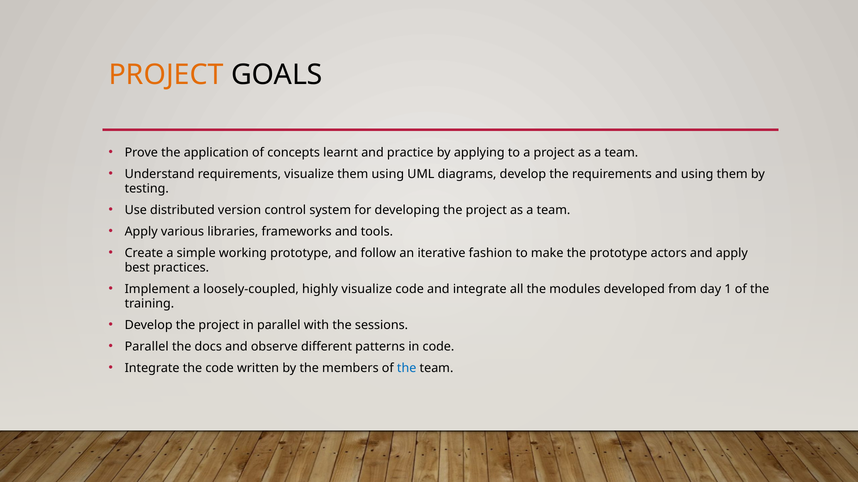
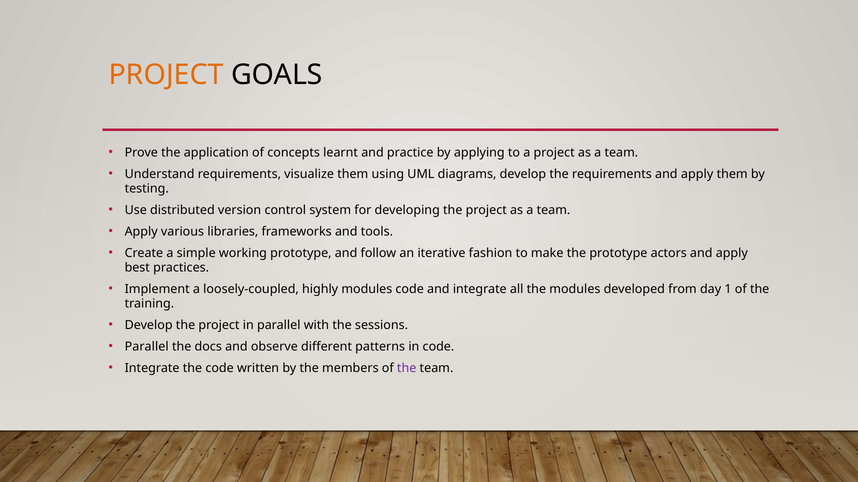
requirements and using: using -> apply (697, 174)
highly visualize: visualize -> modules (367, 289)
the colour: blue -> purple (407, 369)
